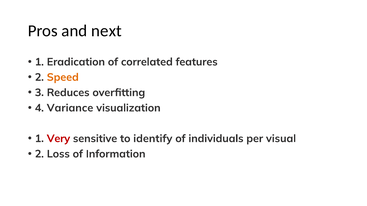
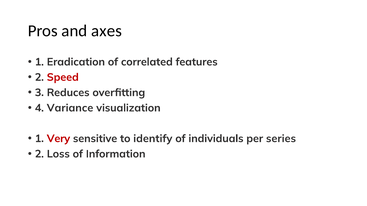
next: next -> axes (107, 31)
Speed colour: orange -> red (63, 77)
visual: visual -> series (281, 139)
